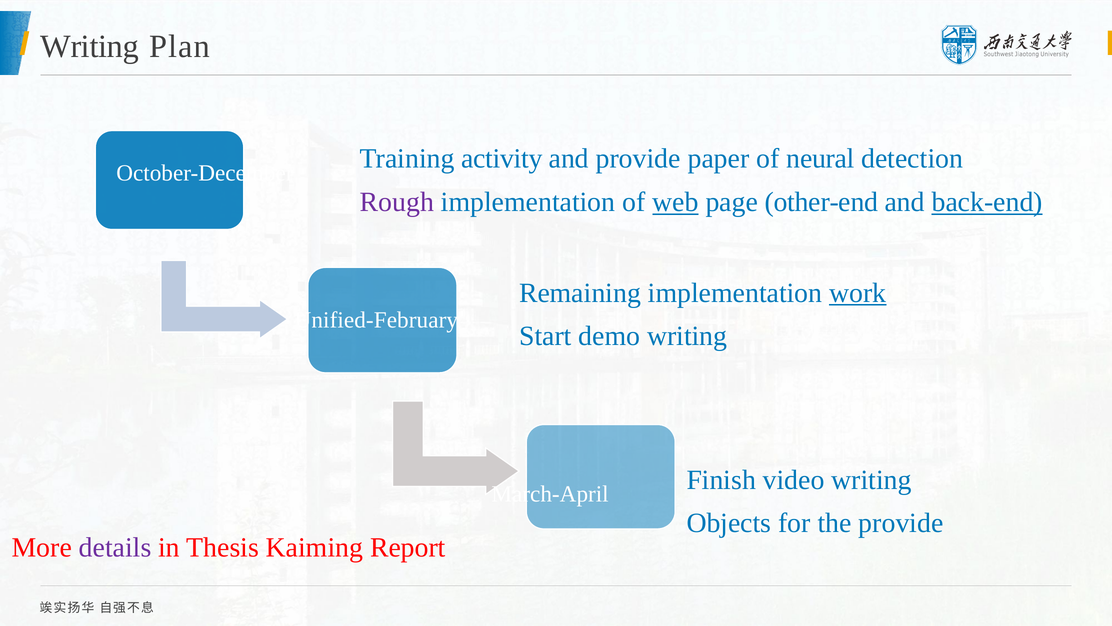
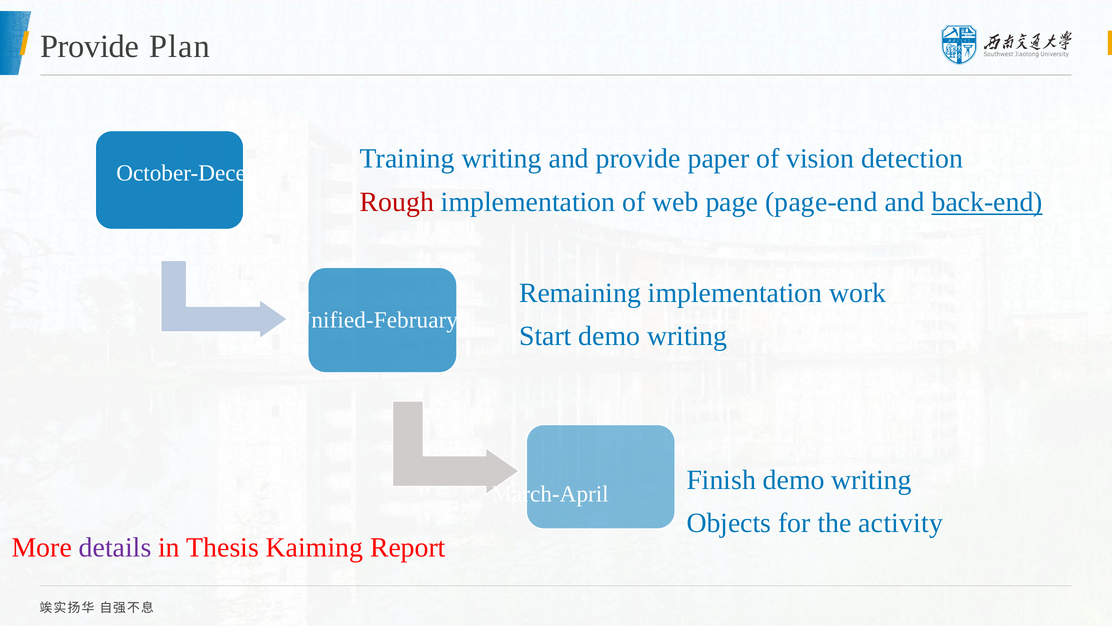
Writing: Writing -> Provide (90, 46)
Training activity: activity -> writing (502, 159)
neural: neural -> vision (820, 159)
Rough colour: purple -> red (397, 202)
web underline: present -> none (675, 202)
other-end: other-end -> page-end (821, 202)
work underline: present -> none (858, 293)
Finish video: video -> demo (794, 479)
the provide: provide -> activity (901, 523)
